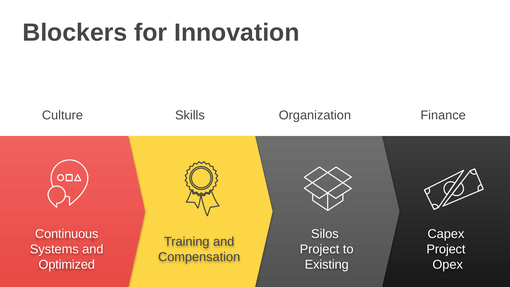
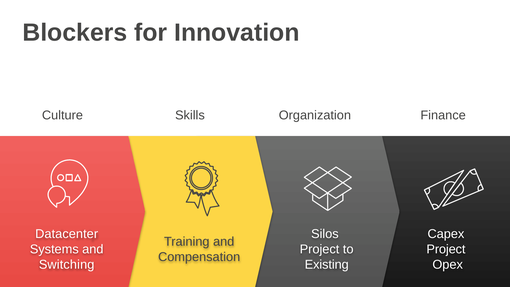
Continuous: Continuous -> Datacenter (67, 234)
Optimized: Optimized -> Switching (67, 264)
